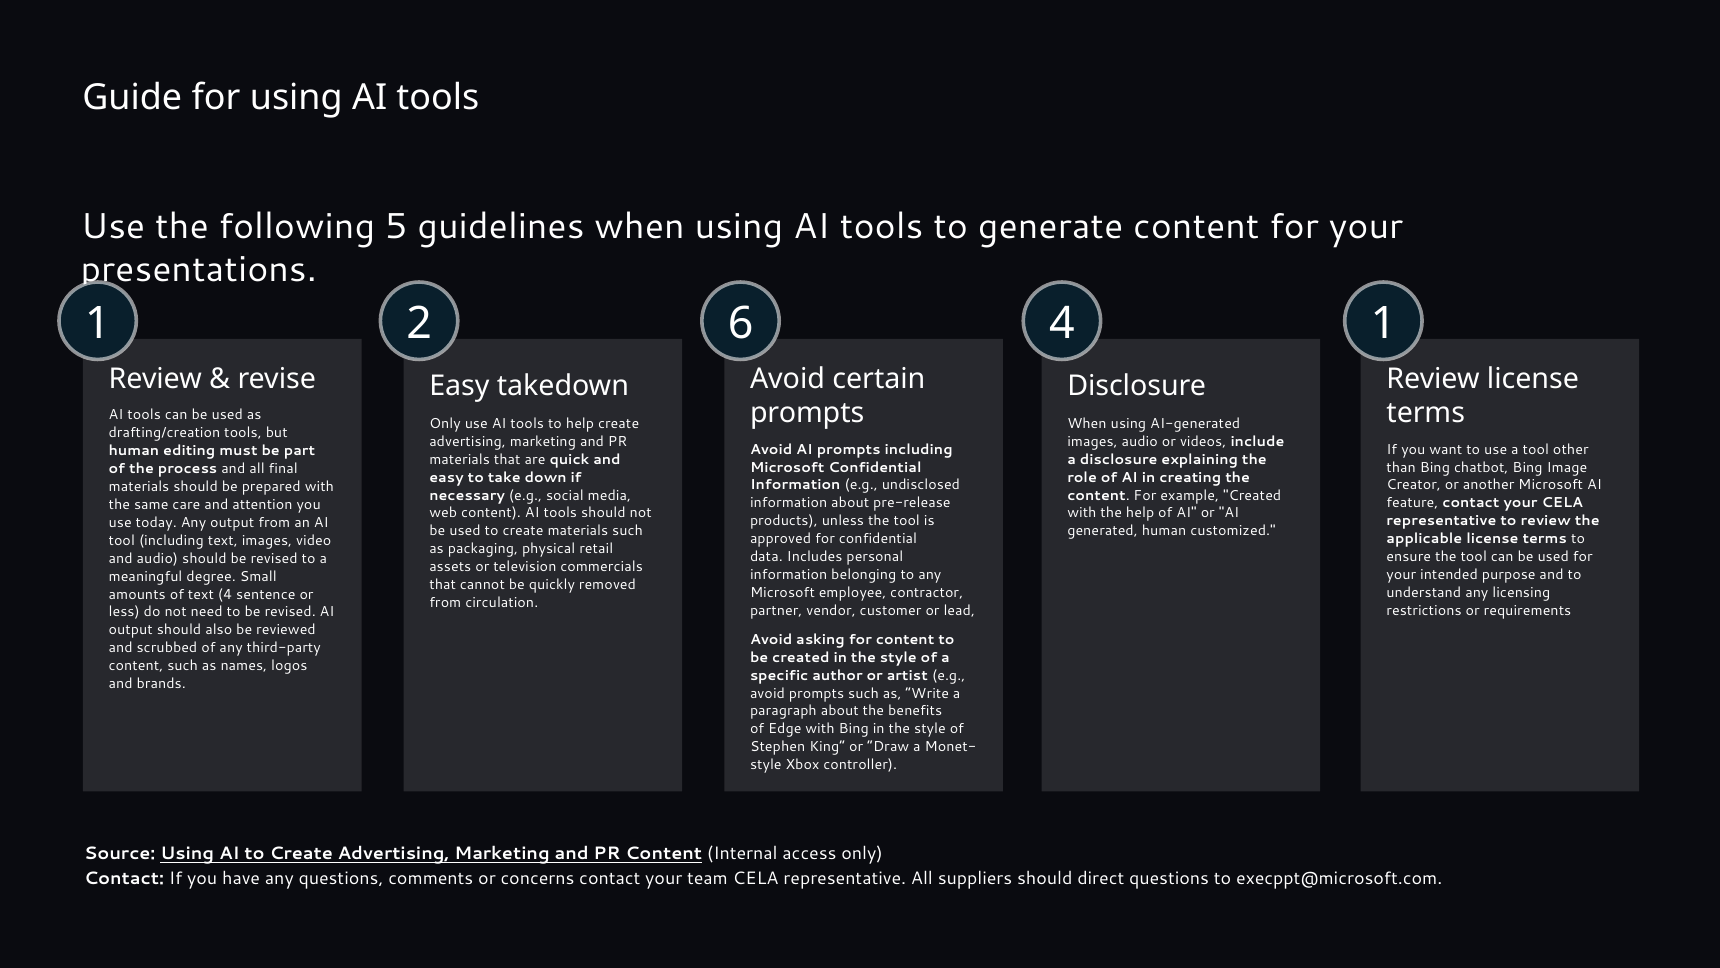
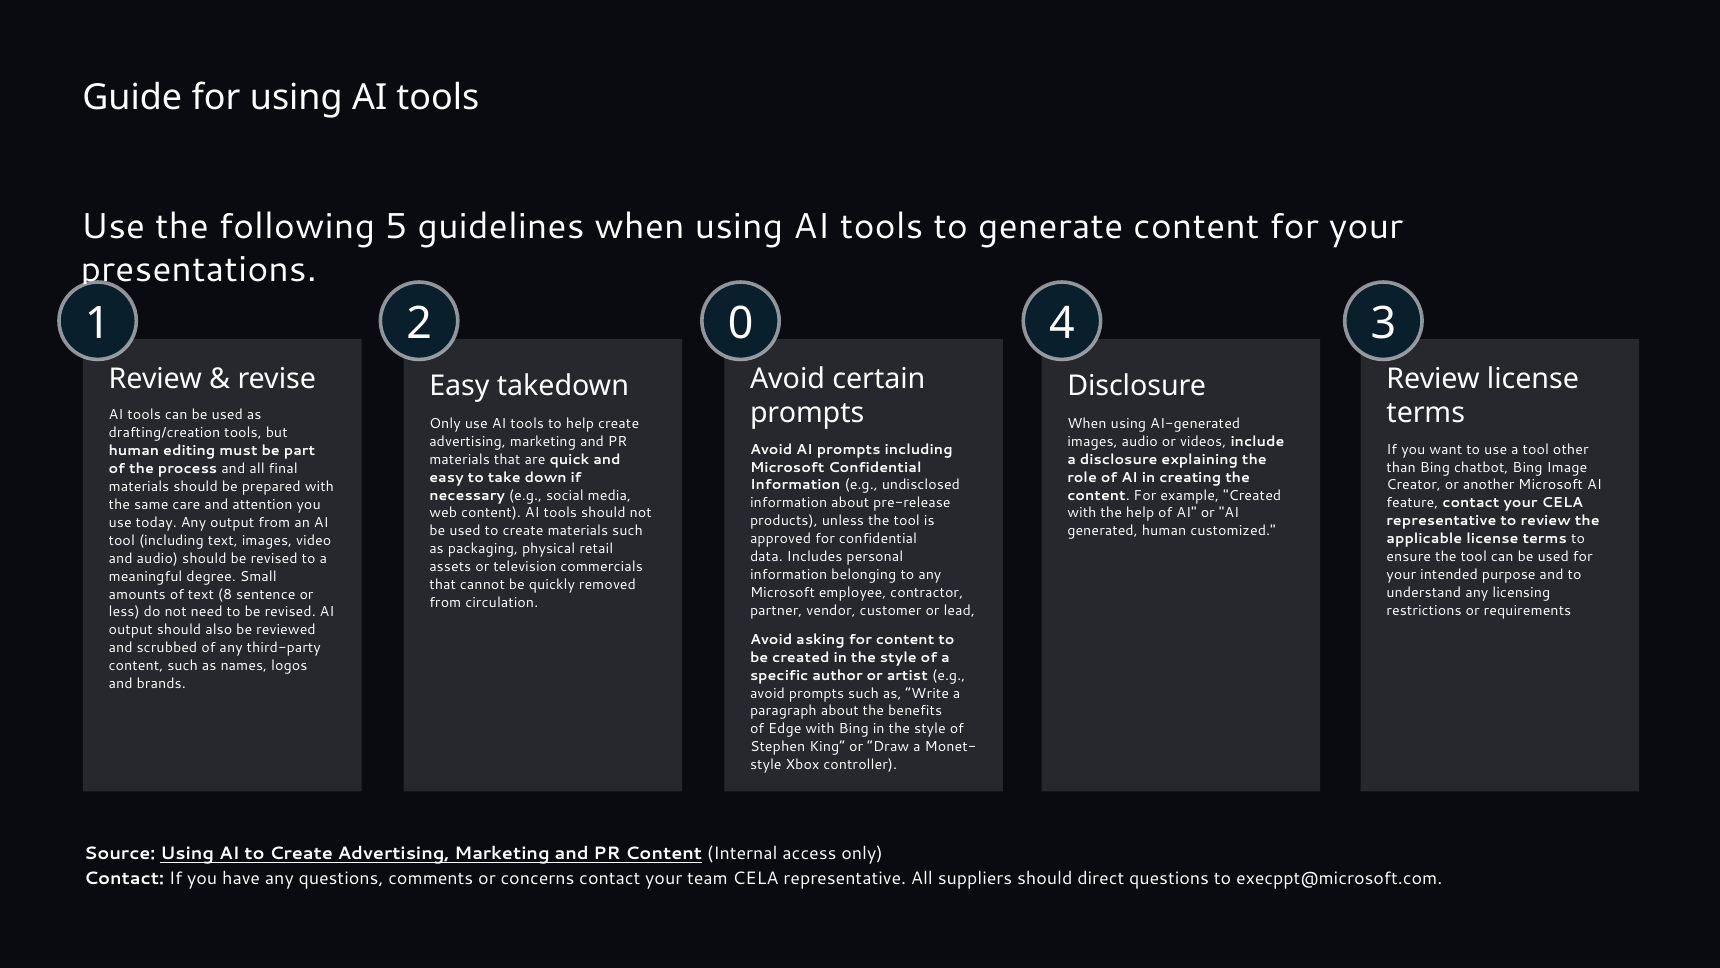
6: 6 -> 0 (741, 324)
4 1: 1 -> 3 (1383, 324)
text 4: 4 -> 8 (225, 594)
